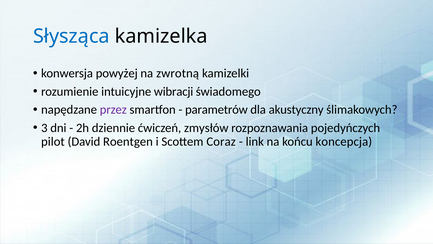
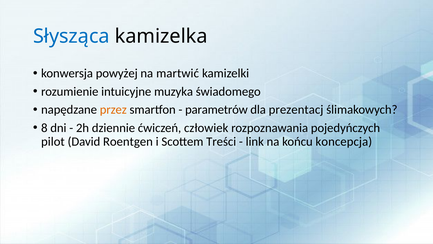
zwrotną: zwrotną -> martwić (178, 73)
wibracji: wibracji -> muzyka (174, 91)
przez colour: purple -> orange (113, 110)
akustyczny: akustyczny -> prezentacj (296, 110)
3: 3 -> 8 (44, 128)
zmysłów: zmysłów -> człowiek (206, 128)
Coraz: Coraz -> Treści (221, 141)
